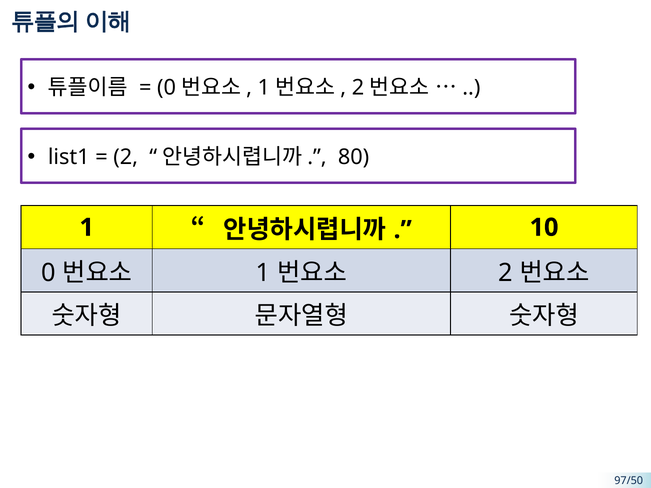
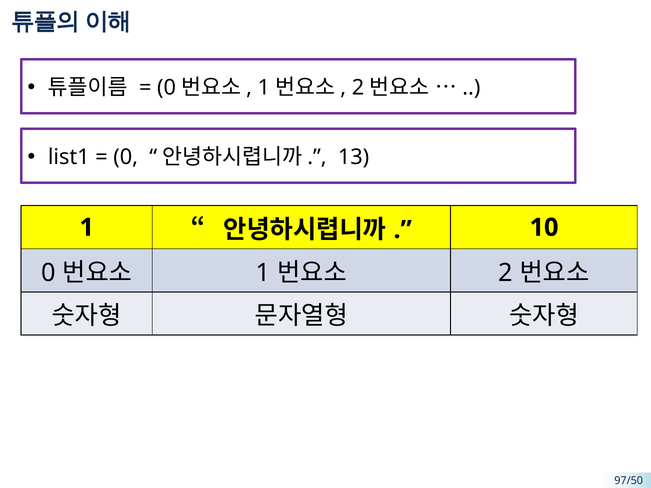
2: 2 -> 0 (126, 157)
80: 80 -> 13 (354, 157)
